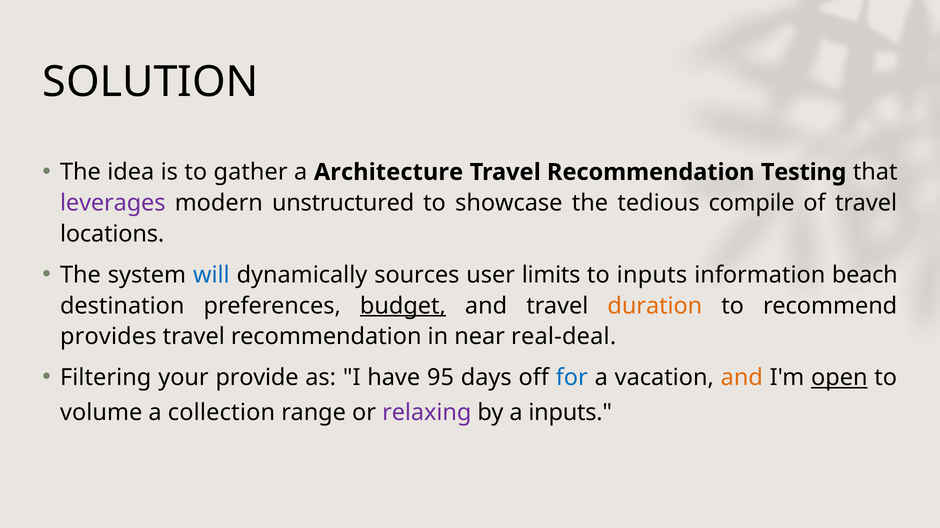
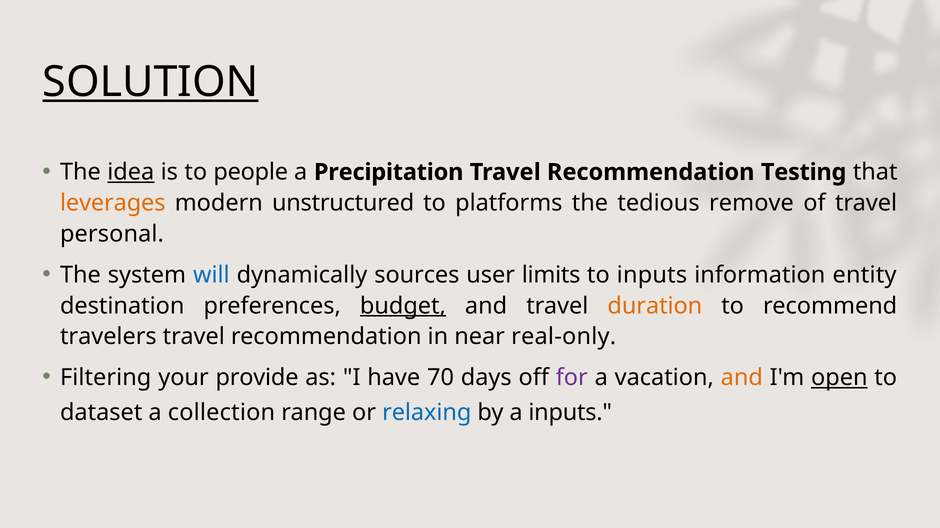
SOLUTION underline: none -> present (150, 82)
idea underline: none -> present (131, 172)
gather: gather -> people (251, 172)
Architecture: Architecture -> Precipitation (389, 172)
leverages colour: purple -> orange (113, 203)
showcase: showcase -> platforms (509, 203)
compile: compile -> remove (751, 203)
locations: locations -> personal (112, 234)
beach: beach -> entity (865, 275)
provides: provides -> travelers (108, 337)
real-deal: real-deal -> real-only (564, 337)
95: 95 -> 70 (441, 378)
for colour: blue -> purple (572, 378)
volume: volume -> dataset (101, 413)
relaxing colour: purple -> blue (427, 413)
